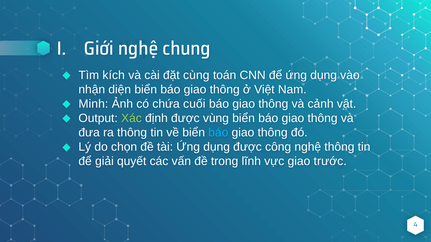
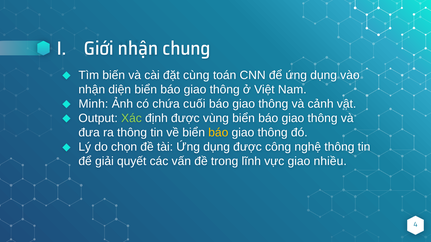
Giới nghệ: nghệ -> nhận (138, 48)
kích: kích -> biến (114, 75)
báo colour: light blue -> yellow (218, 133)
trước: trước -> nhiều (330, 162)
